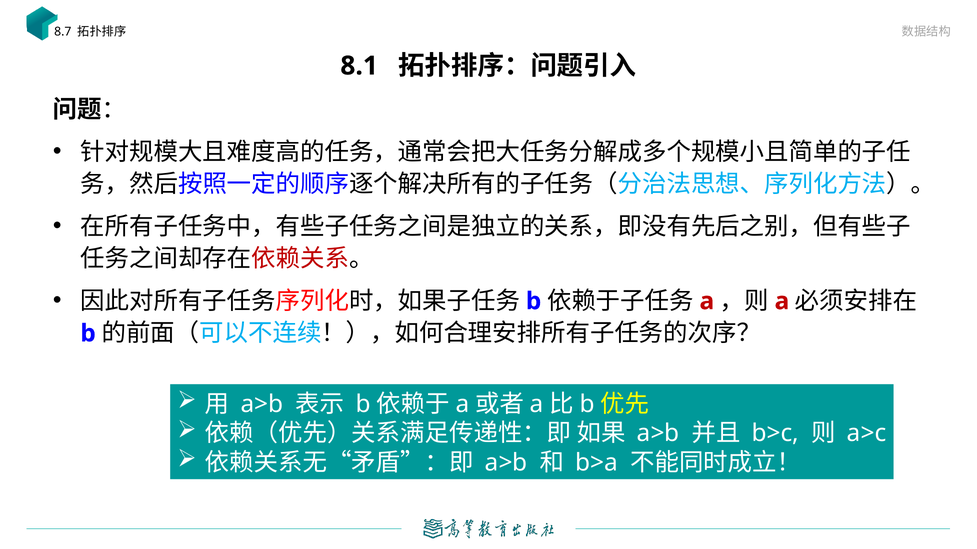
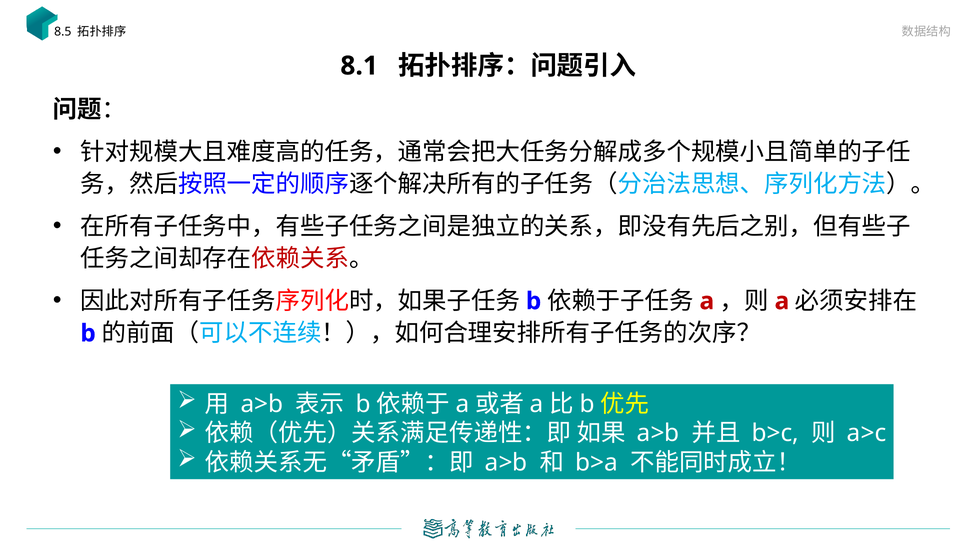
8.7: 8.7 -> 8.5 (63, 32)
